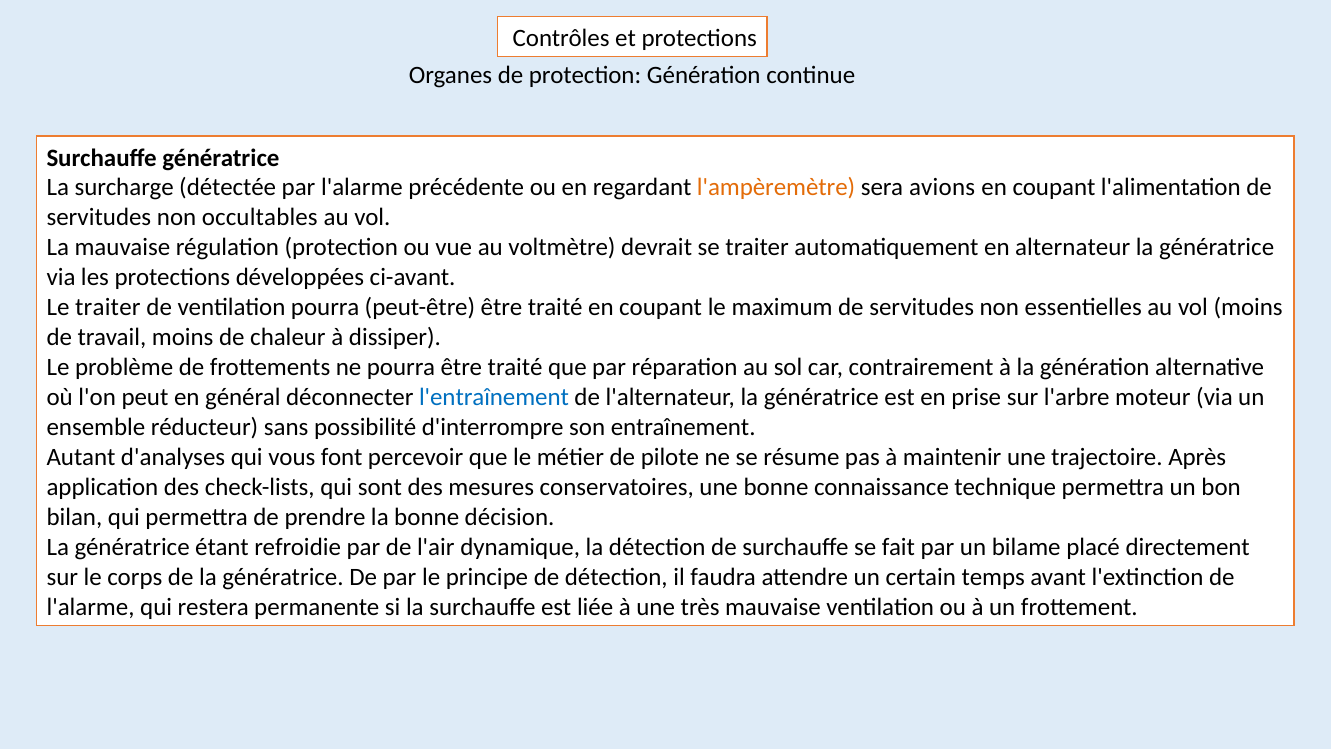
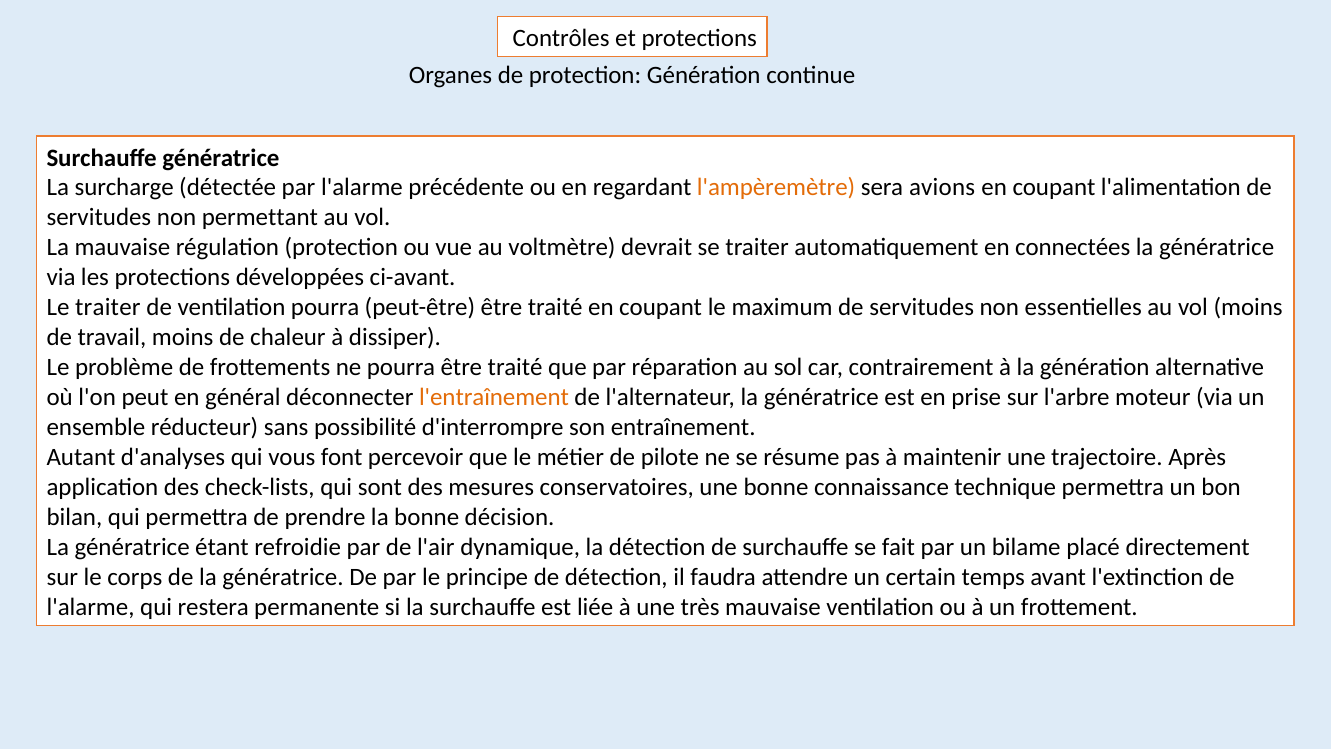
occultables: occultables -> permettant (260, 218)
alternateur: alternateur -> connectées (1073, 248)
l'entraînement colour: blue -> orange (494, 397)
